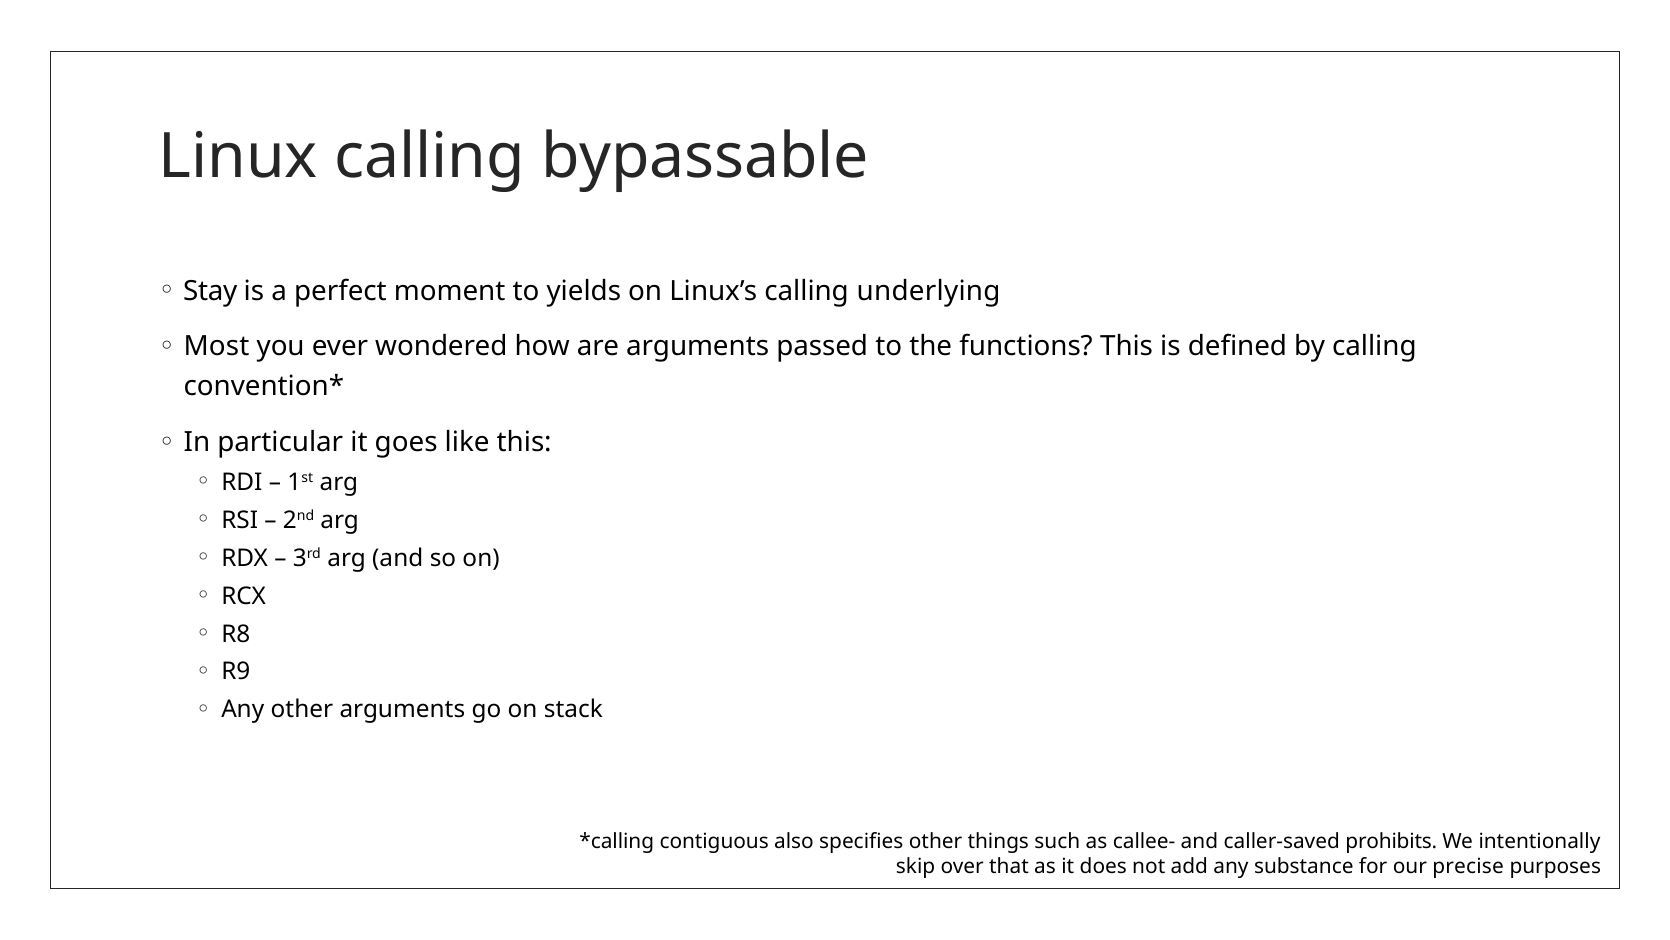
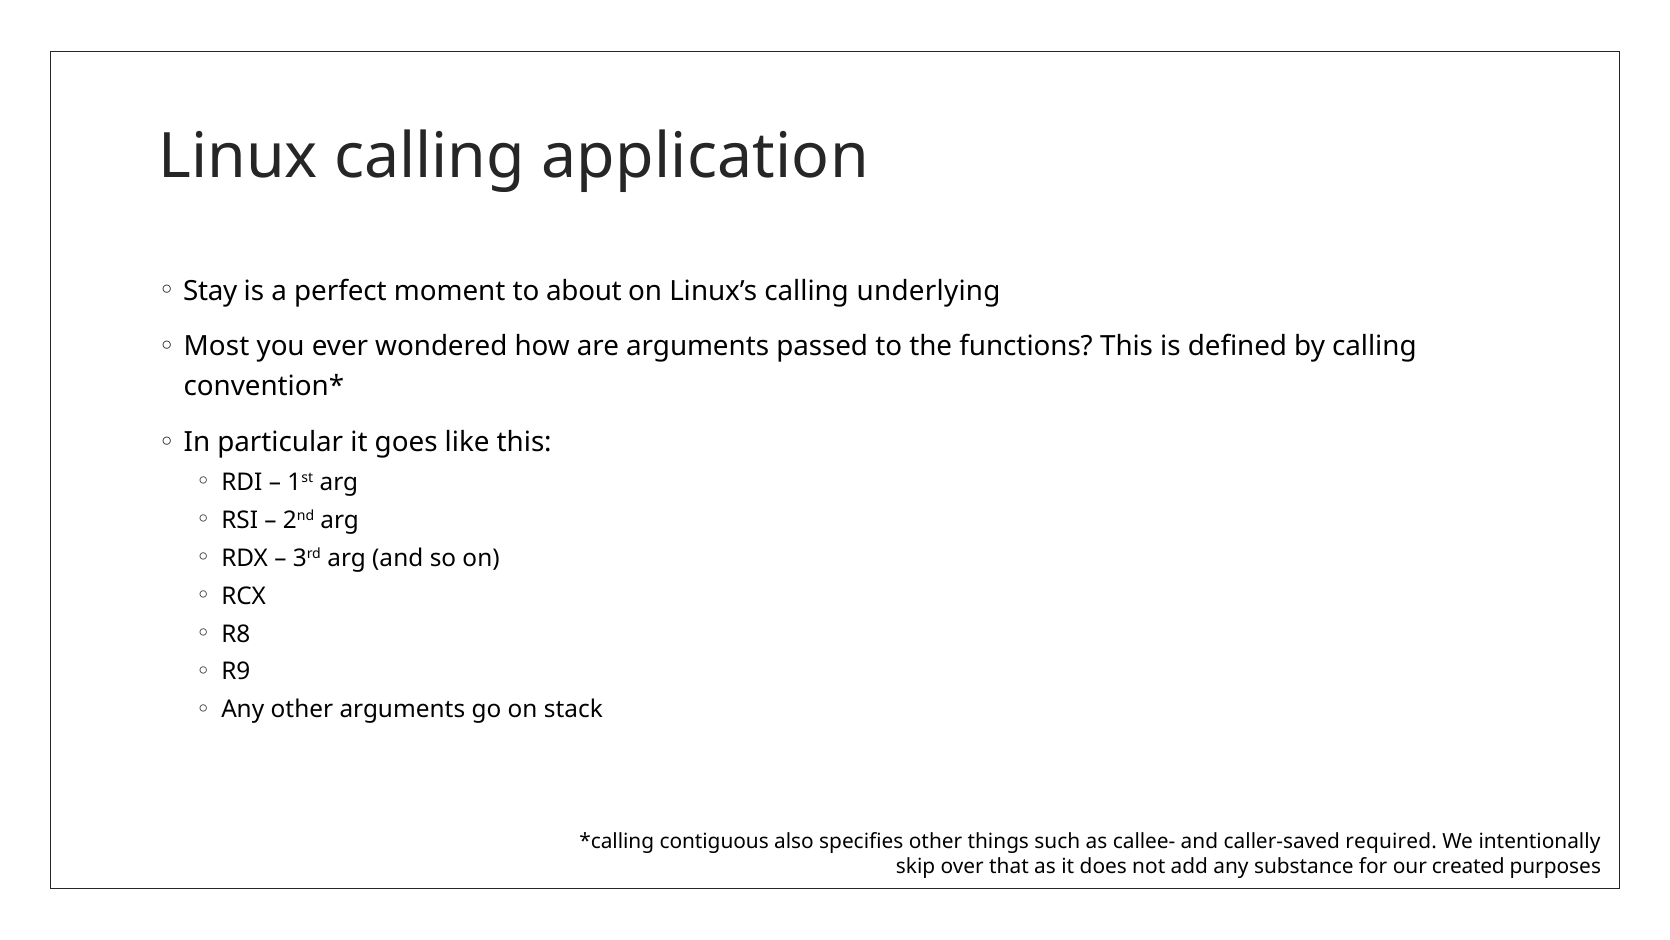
bypassable: bypassable -> application (705, 157)
yields: yields -> about (584, 291)
prohibits: prohibits -> required (1391, 841)
precise: precise -> created (1468, 866)
